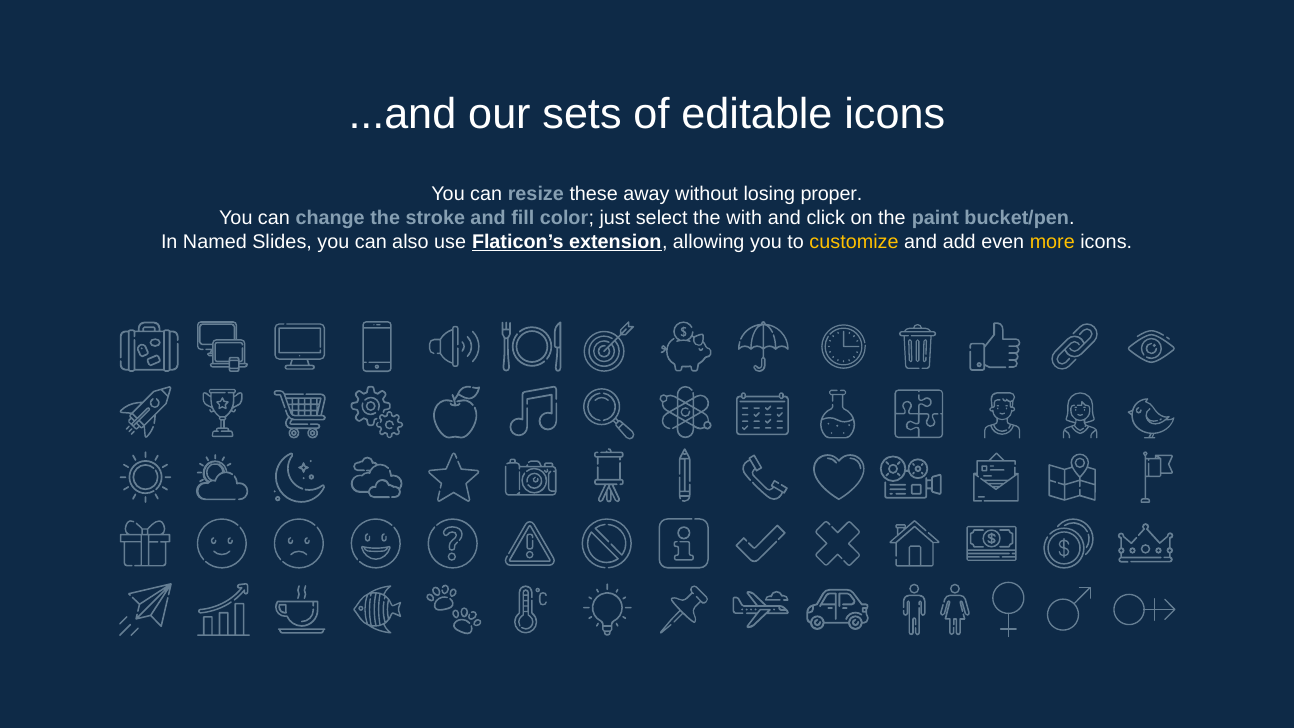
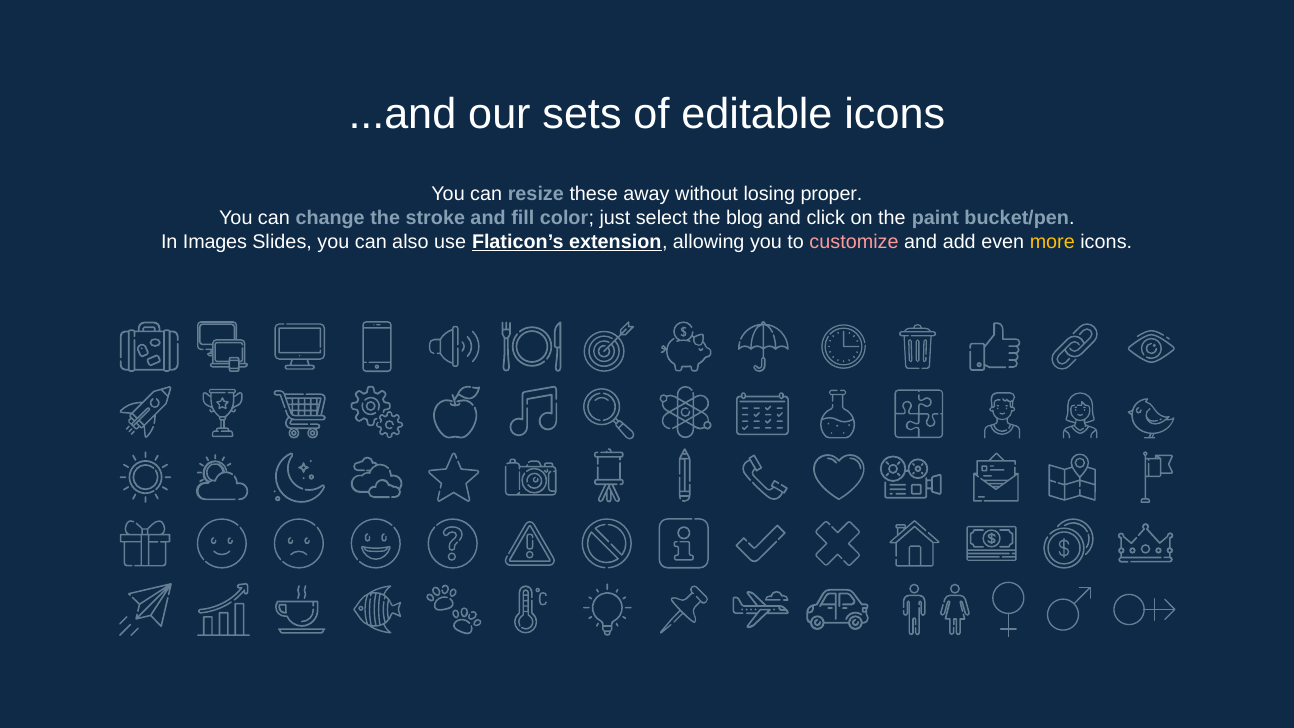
with: with -> blog (744, 218)
Named: Named -> Images (215, 242)
customize colour: yellow -> pink (854, 242)
